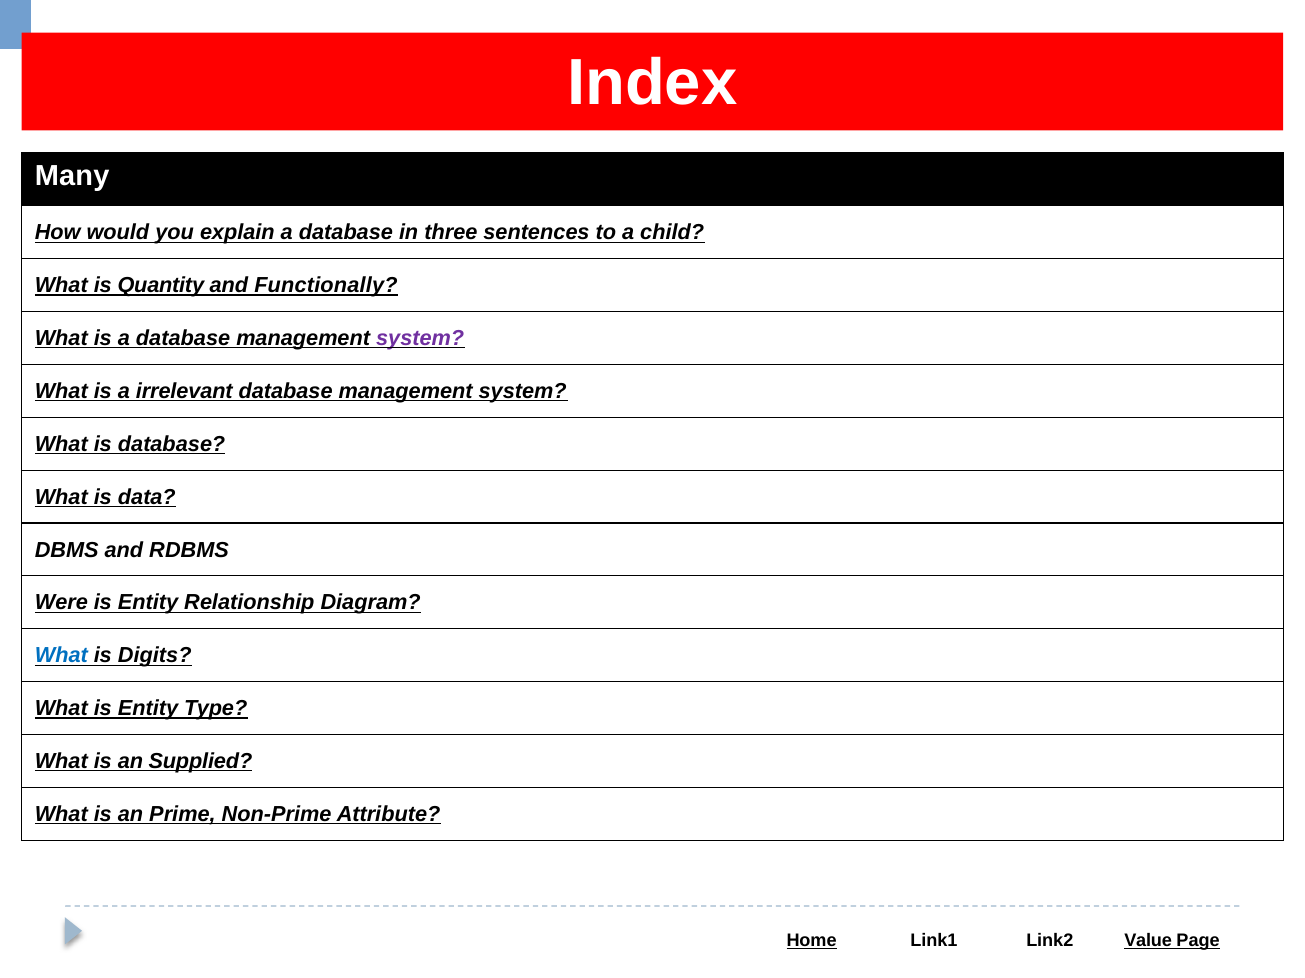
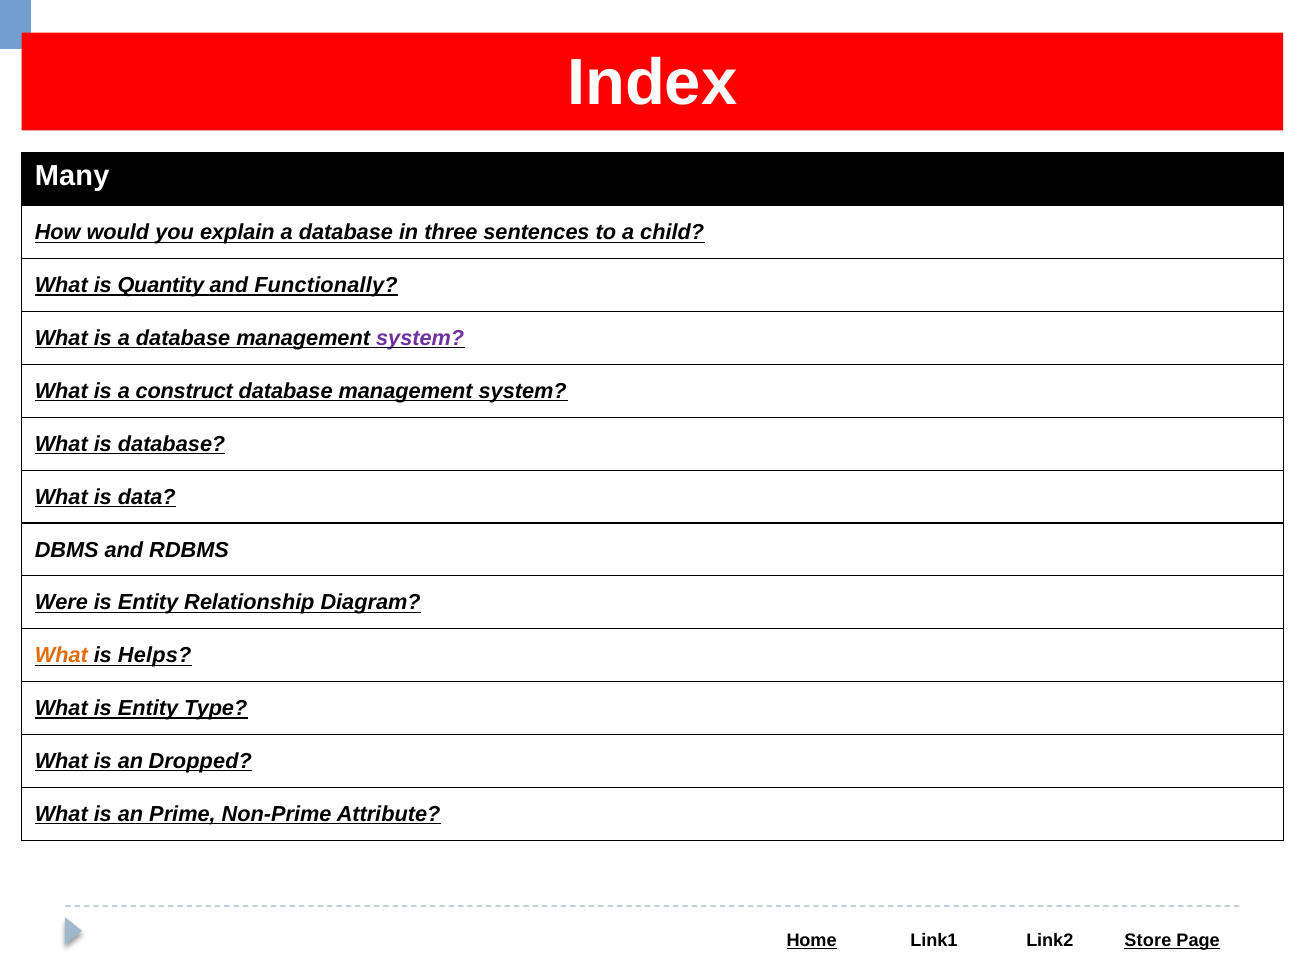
irrelevant: irrelevant -> construct (184, 392)
What colour: blue -> orange (61, 656)
Digits: Digits -> Helps (155, 656)
Supplied: Supplied -> Dropped (200, 762)
Value: Value -> Store (1148, 941)
